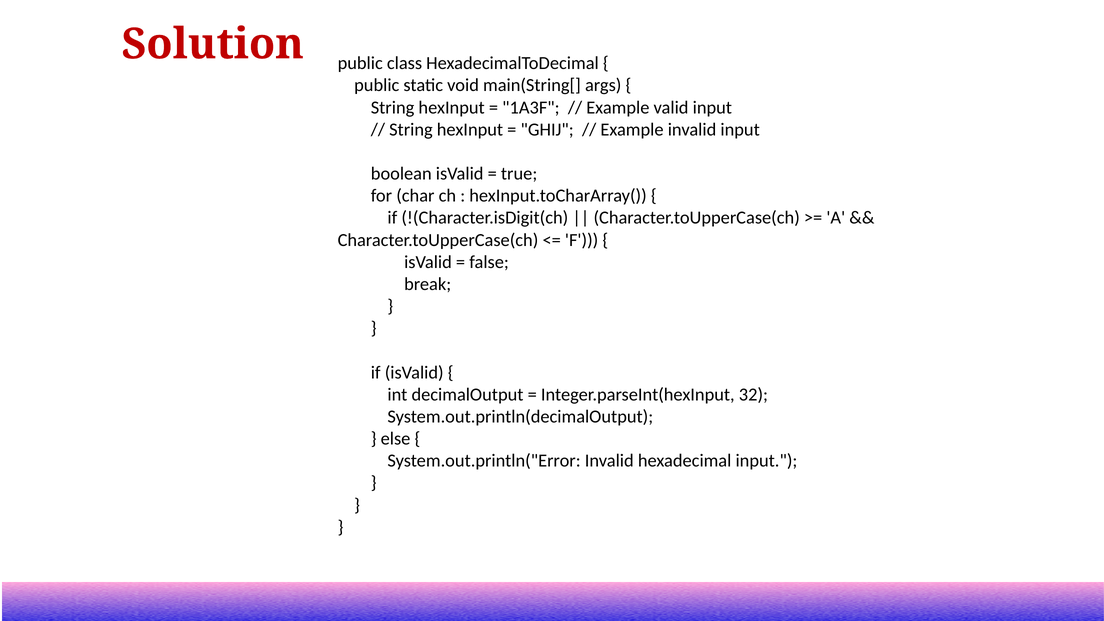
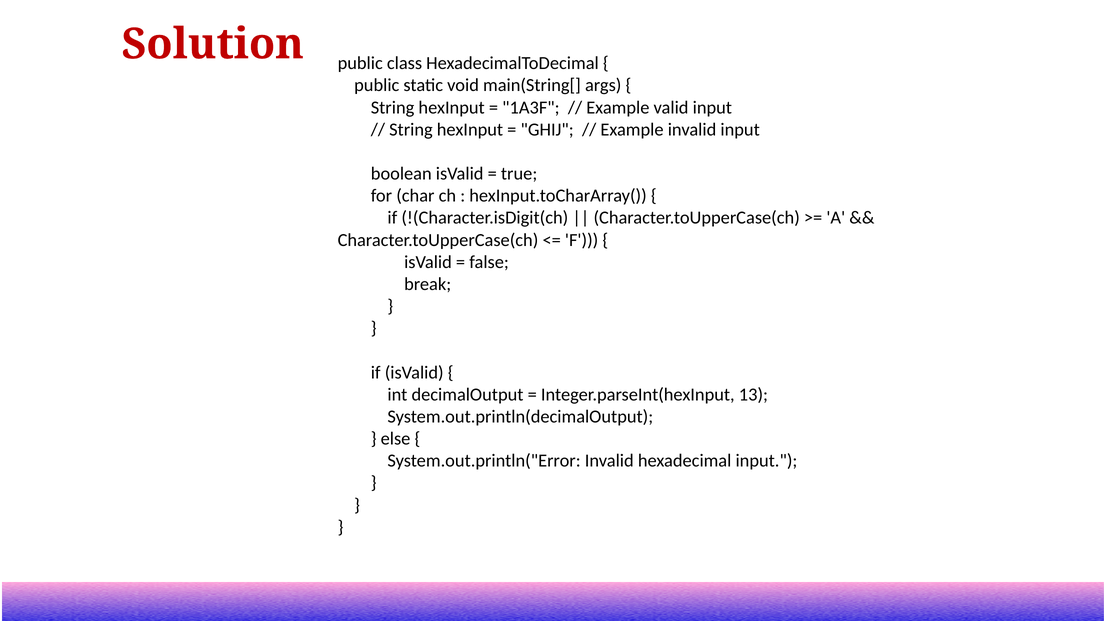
32: 32 -> 13 (753, 395)
